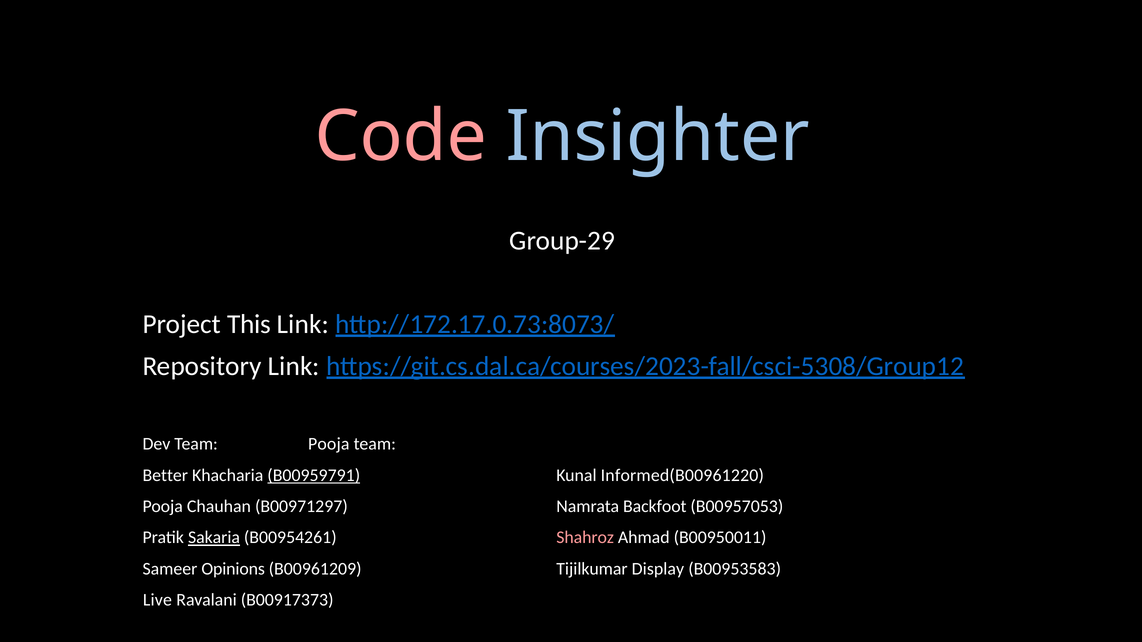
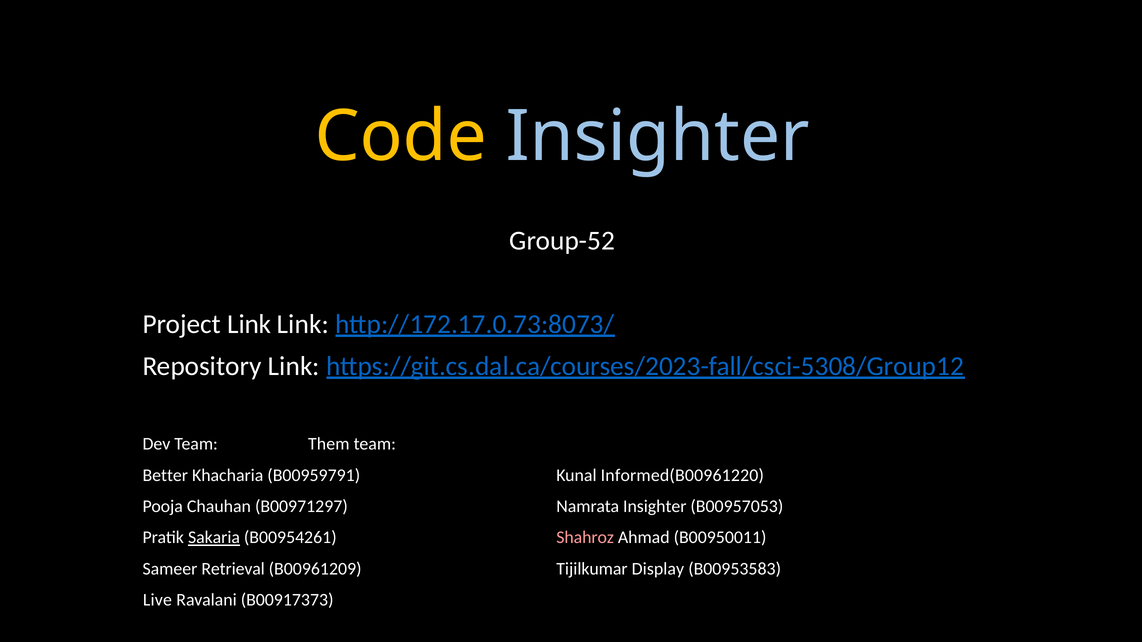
Code colour: pink -> yellow (401, 137)
Group-29: Group-29 -> Group-52 (562, 241)
Project This: This -> Link (249, 324)
Team Pooja: Pooja -> Them (329, 444)
B00959791 underline: present -> none (314, 476)
Namrata Backfoot: Backfoot -> Insighter (655, 507)
Opinions: Opinions -> Retrieval (233, 569)
